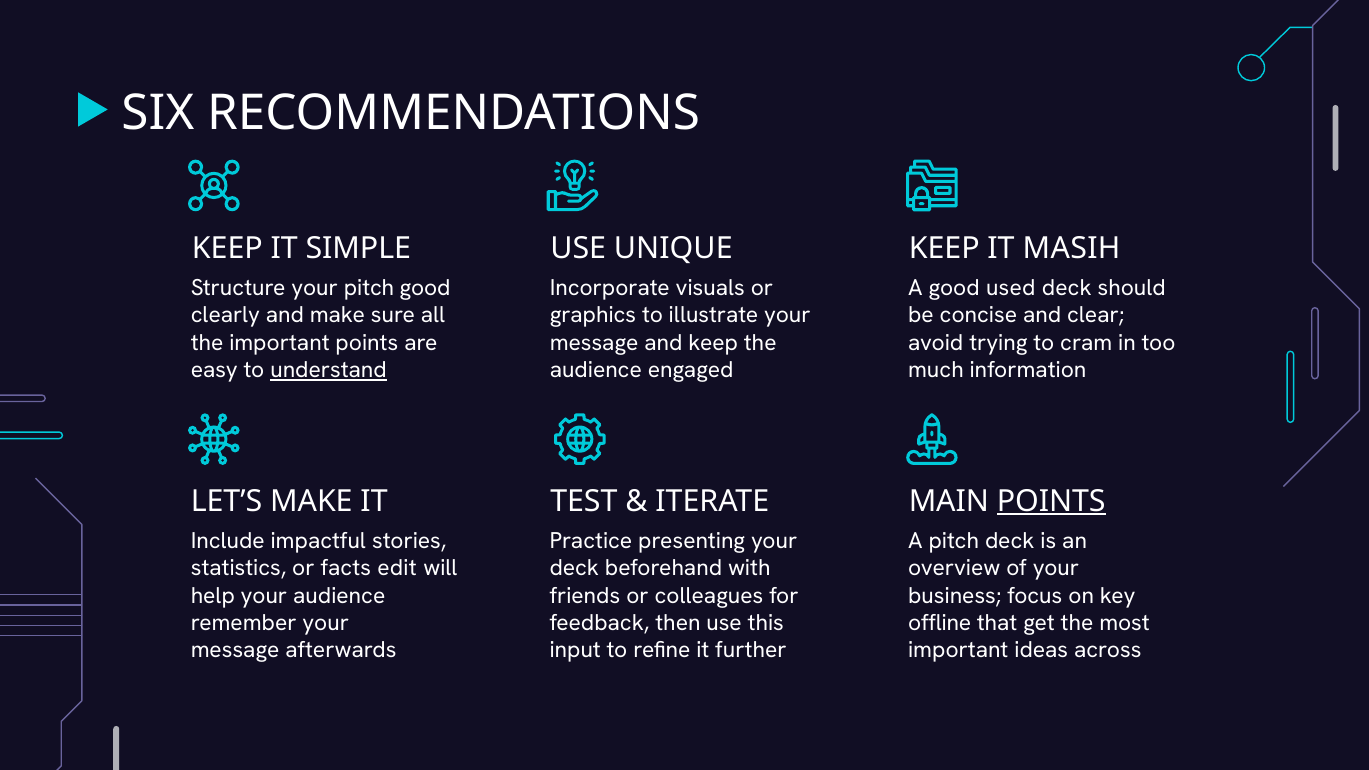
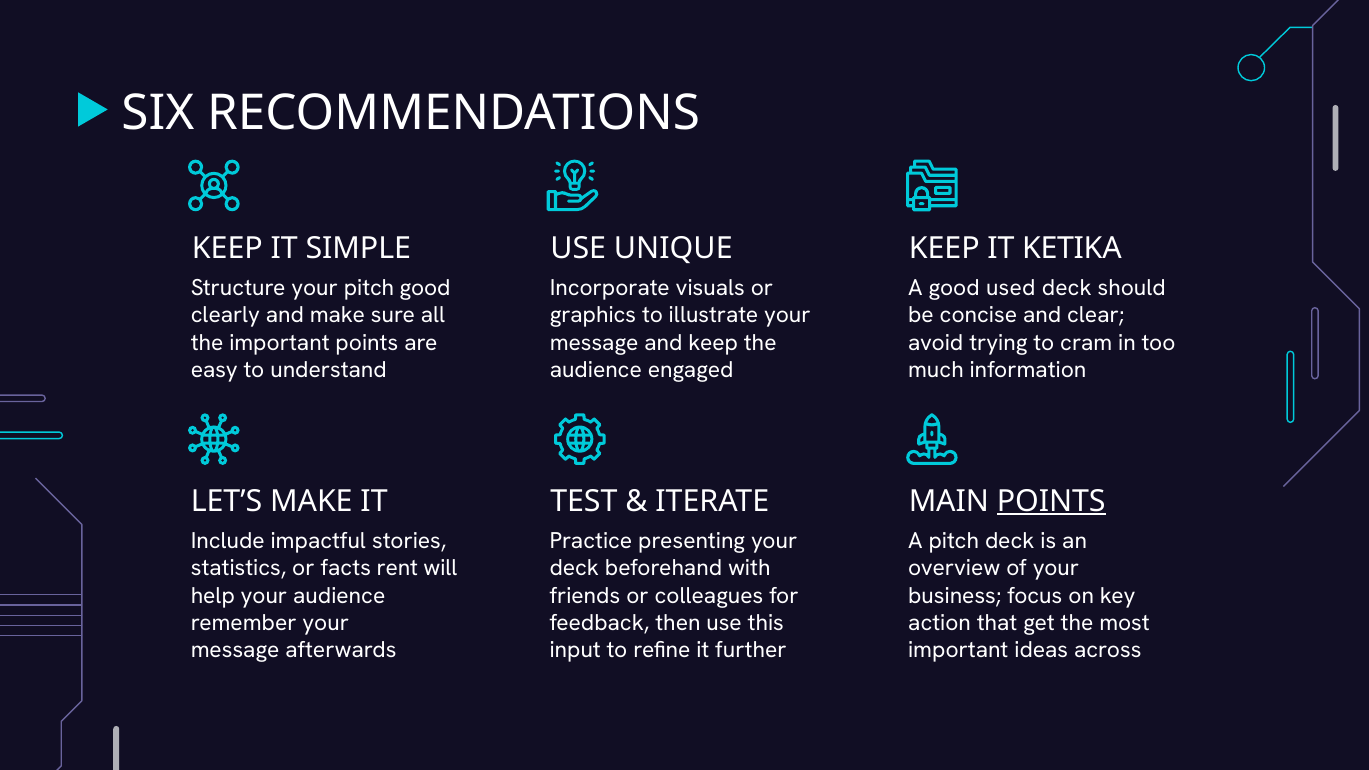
MASIH: MASIH -> KETIKA (1072, 249)
understand underline: present -> none (329, 370)
edit: edit -> rent (397, 568)
offline: offline -> action (940, 623)
